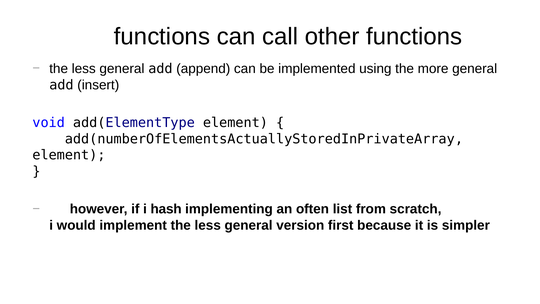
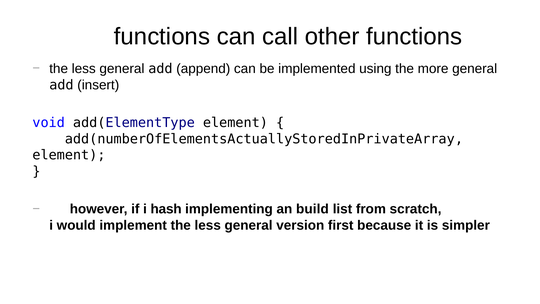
often: often -> build (312, 209)
